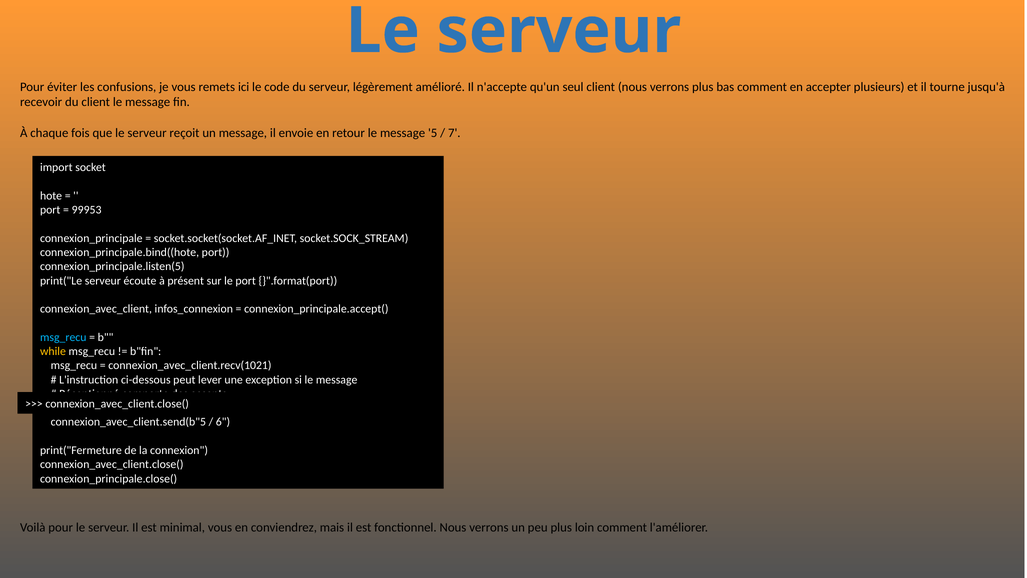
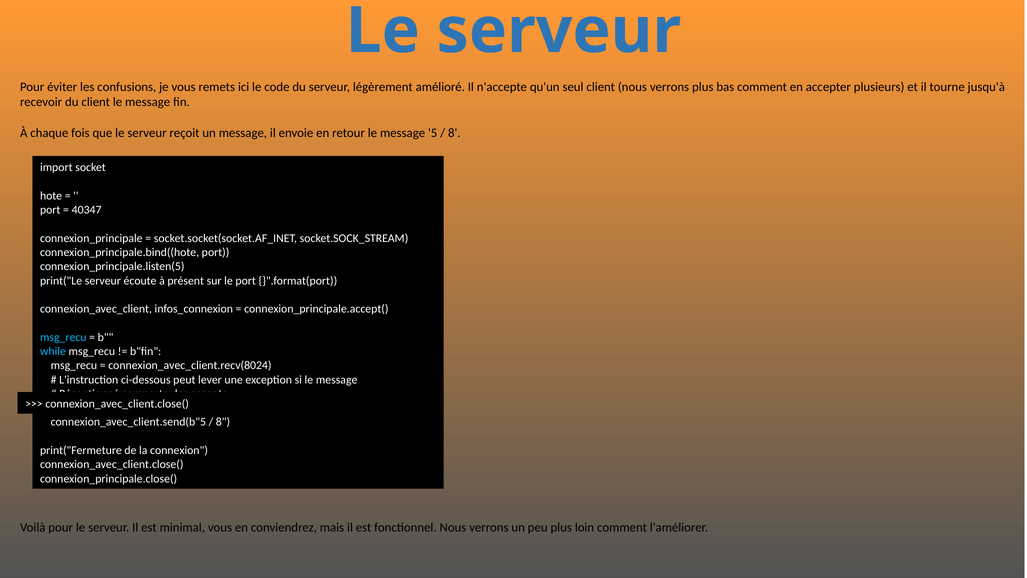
7: 7 -> 8 (454, 133)
99953: 99953 -> 40347 (87, 210)
while colour: yellow -> light blue (53, 351)
connexion_avec_client.recv(1021: connexion_avec_client.recv(1021 -> connexion_avec_client.recv(8024 (190, 365)
6: 6 -> 8 (223, 422)
